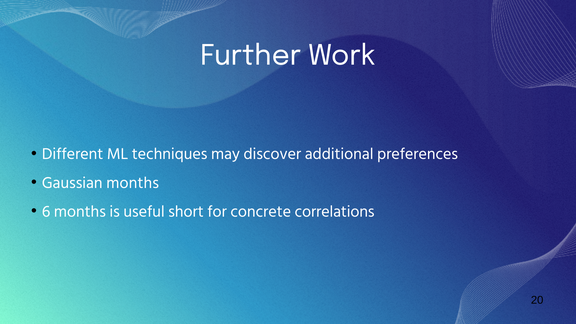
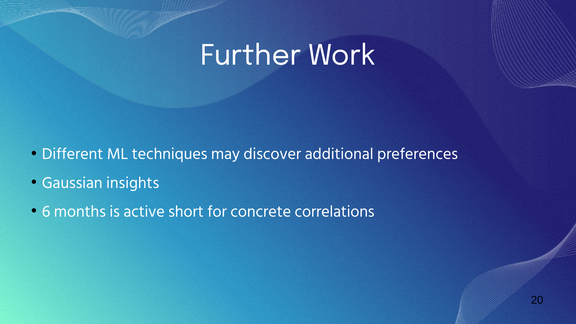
Gaussian months: months -> insights (133, 183)
useful: useful -> active (144, 212)
